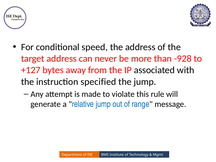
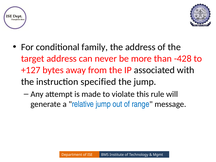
speed: speed -> family (95, 47)
-928: -928 -> -428 (183, 59)
